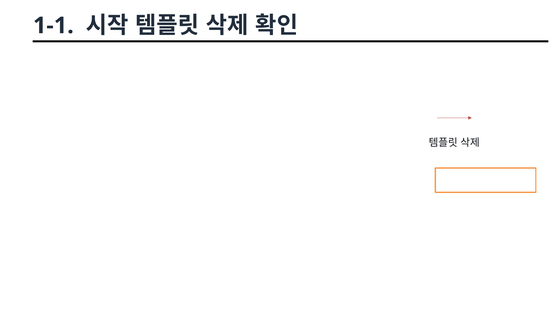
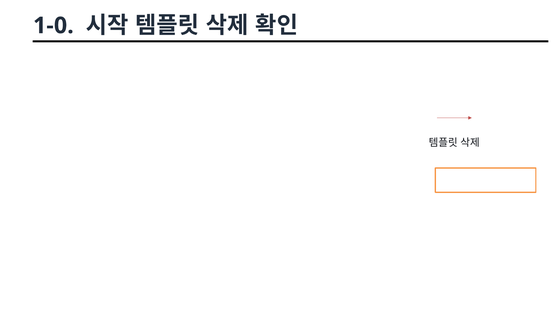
1-1: 1-1 -> 1-0 (53, 26)
